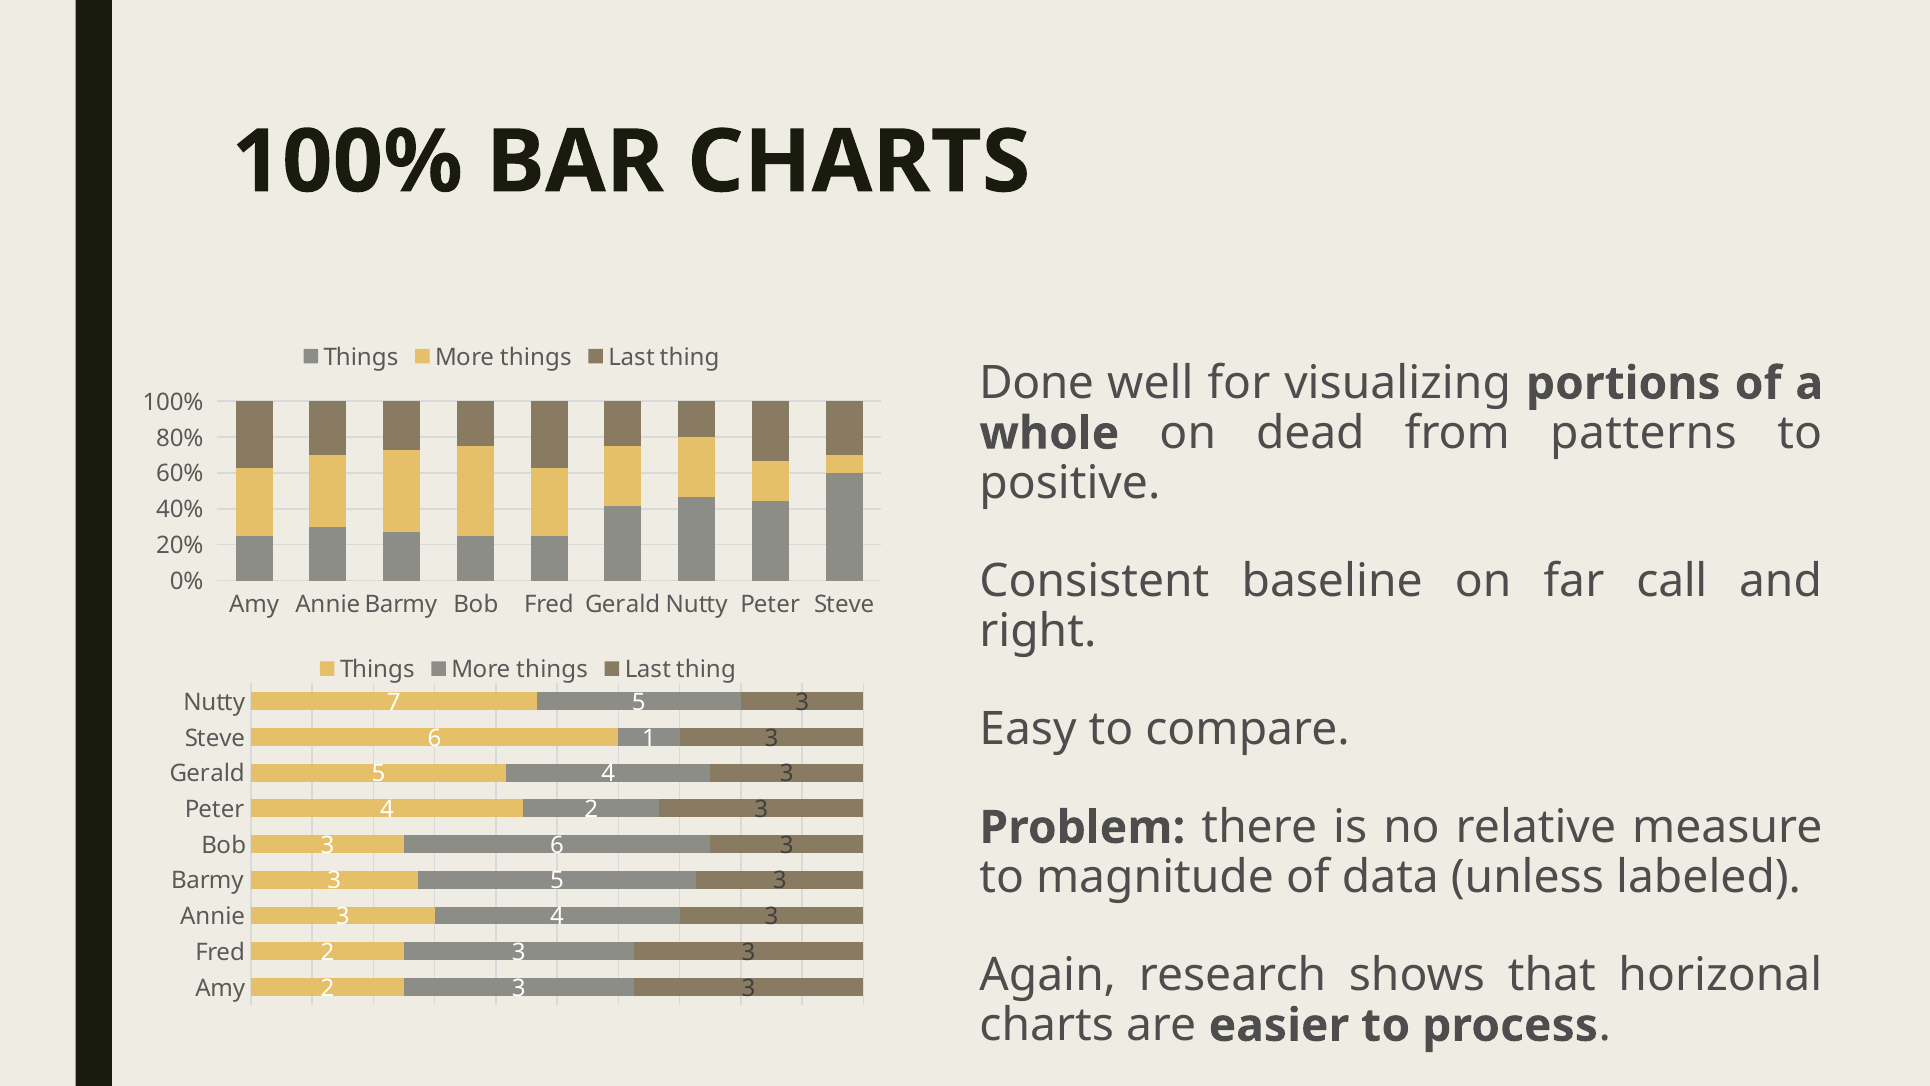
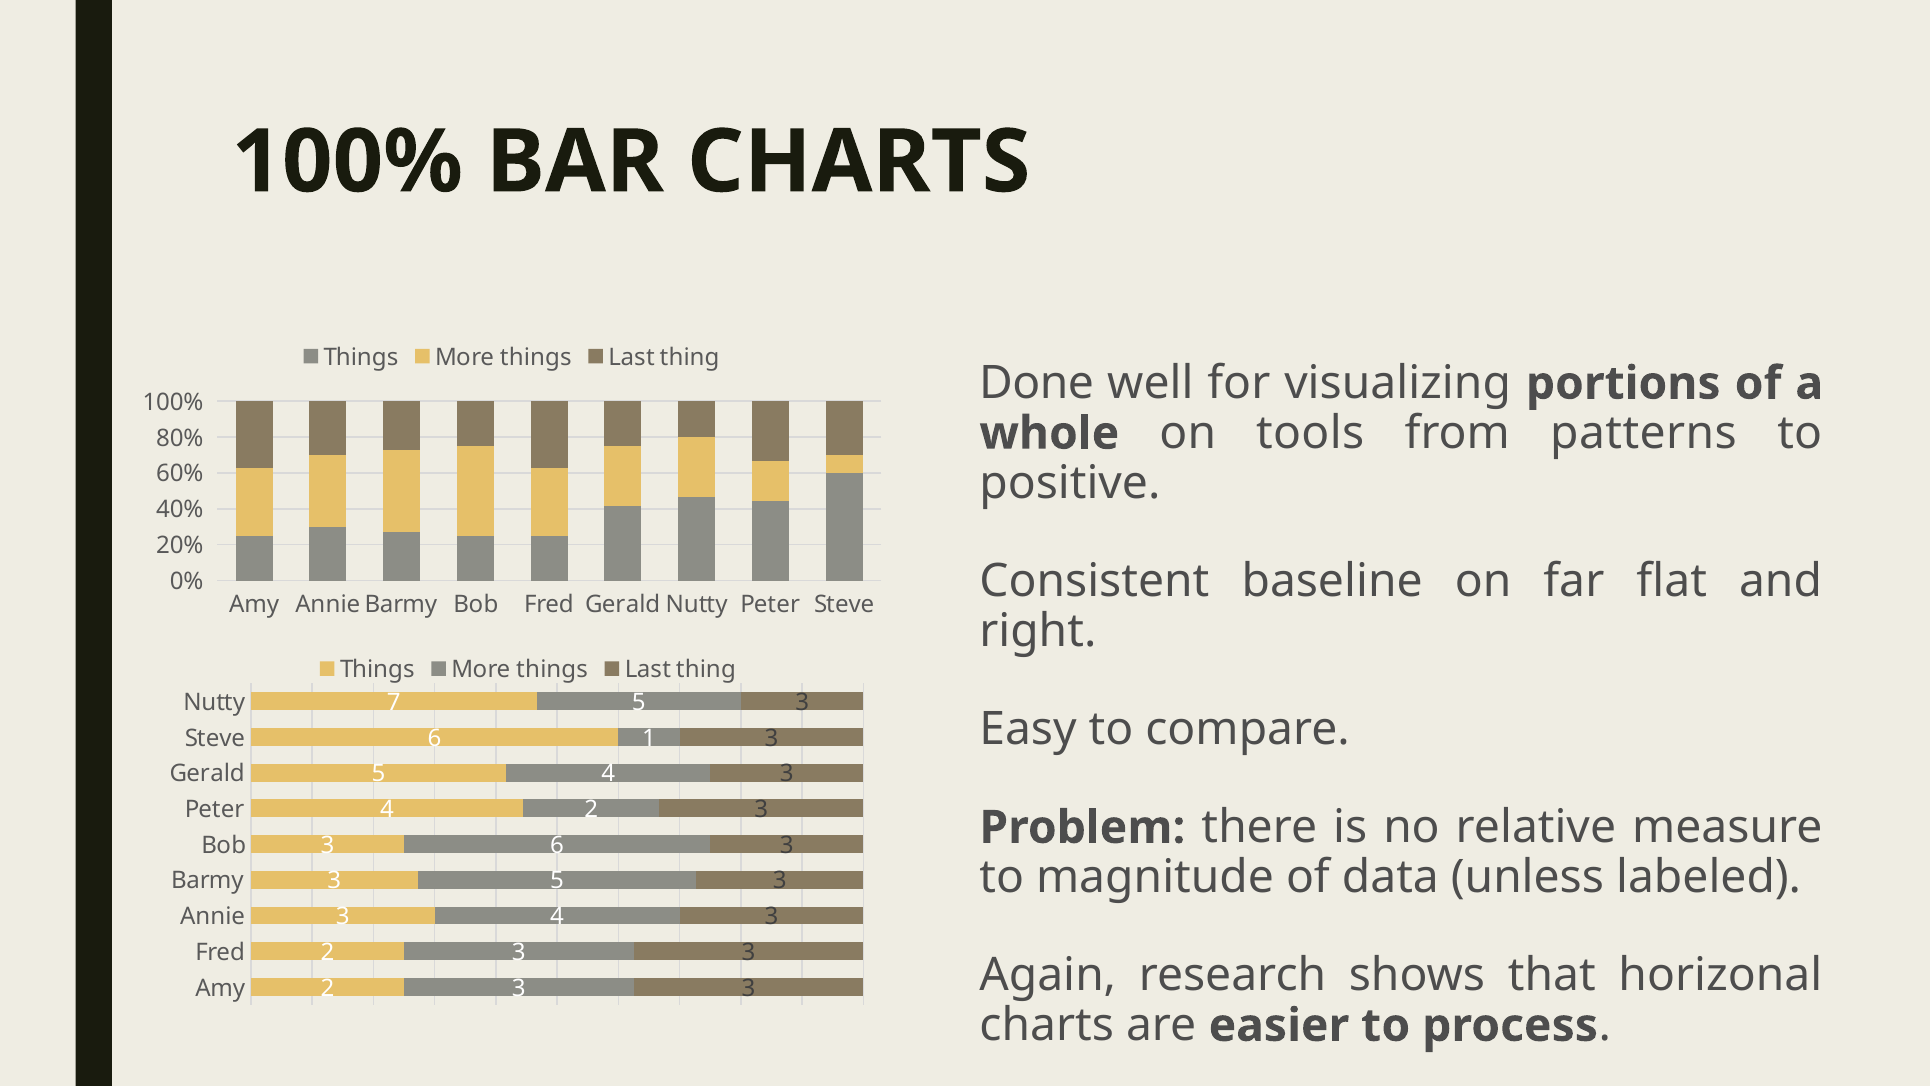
dead: dead -> tools (1310, 433)
call: call -> flat (1672, 581)
